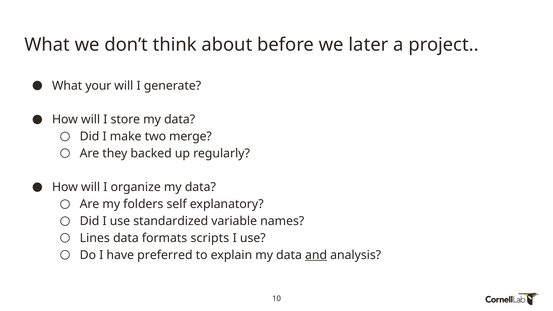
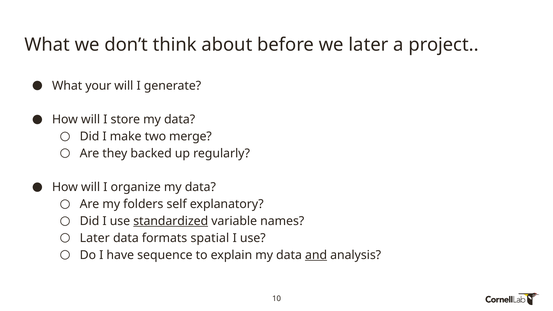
standardized underline: none -> present (171, 221)
Lines: Lines -> Later (95, 238)
scripts: scripts -> spatial (210, 238)
preferred: preferred -> sequence (165, 255)
